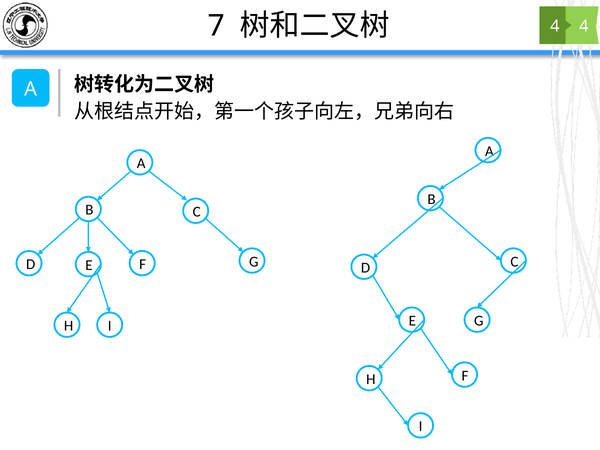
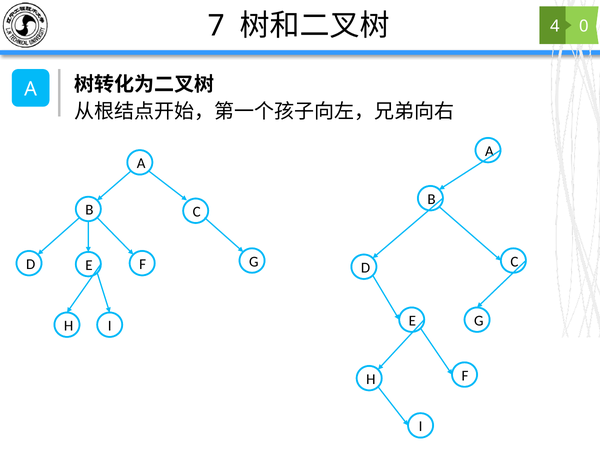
4: 4 -> 0 (584, 26)
